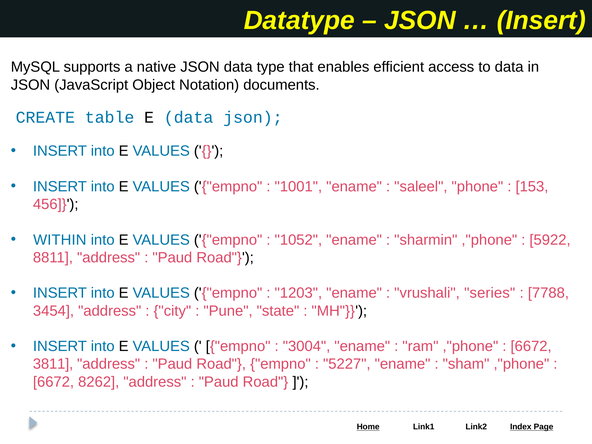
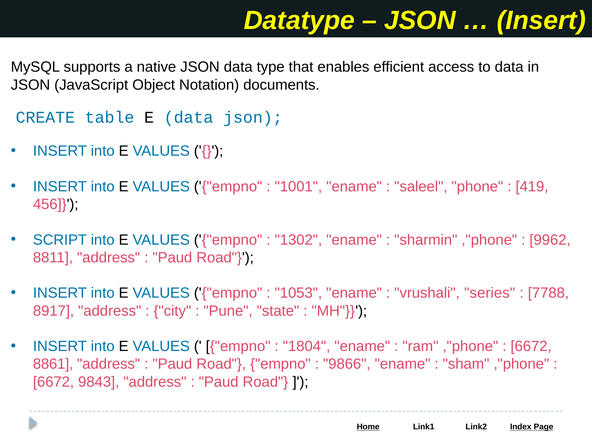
153: 153 -> 419 (532, 187)
WITHIN: WITHIN -> SCRIPT (60, 240)
1052: 1052 -> 1302 (298, 240)
5922: 5922 -> 9962 (550, 240)
1203: 1203 -> 1053 (298, 293)
3454: 3454 -> 8917 (54, 311)
3004: 3004 -> 1804 (307, 346)
3811: 3811 -> 8861 (53, 364)
5227: 5227 -> 9866 (347, 364)
8262: 8262 -> 9843 (99, 382)
